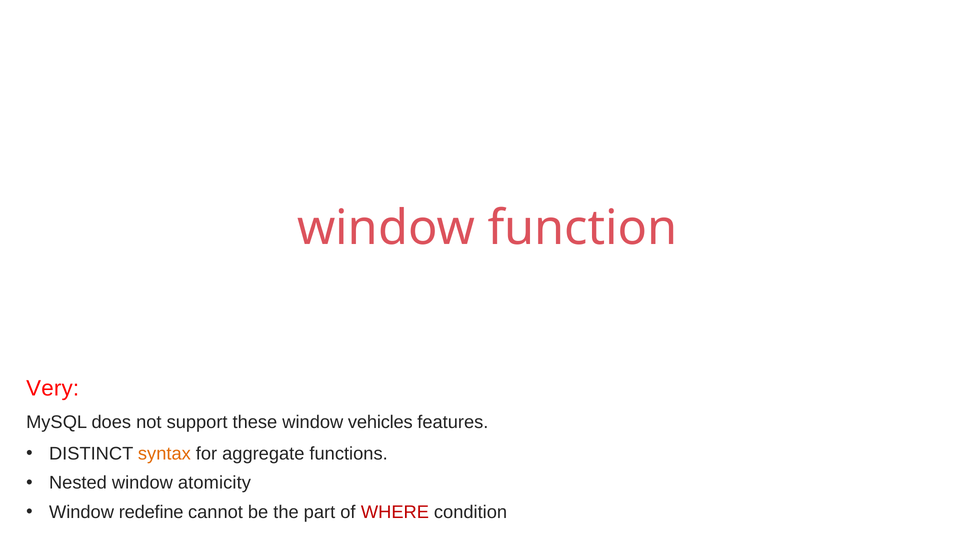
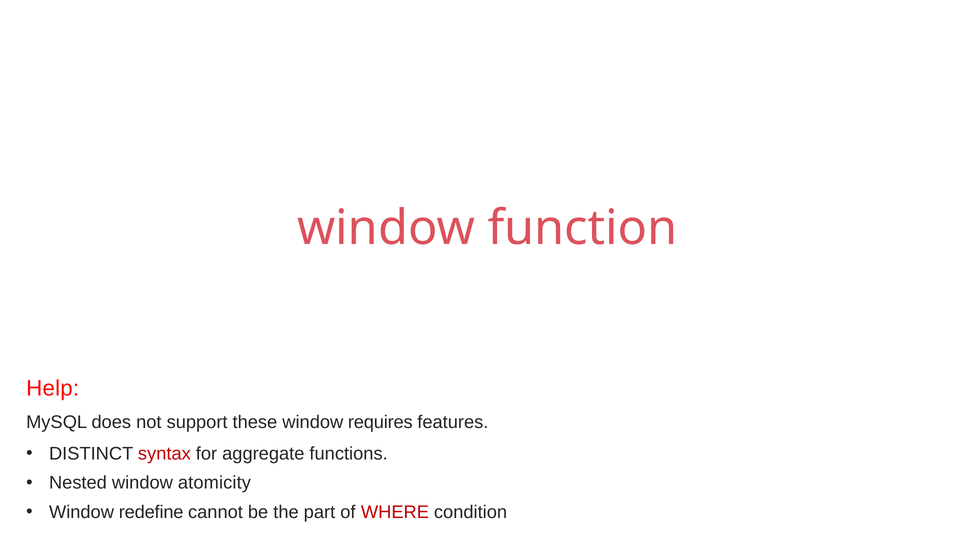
Very: Very -> Help (53, 389)
vehicles: vehicles -> requires (380, 422)
syntax colour: orange -> red (164, 454)
